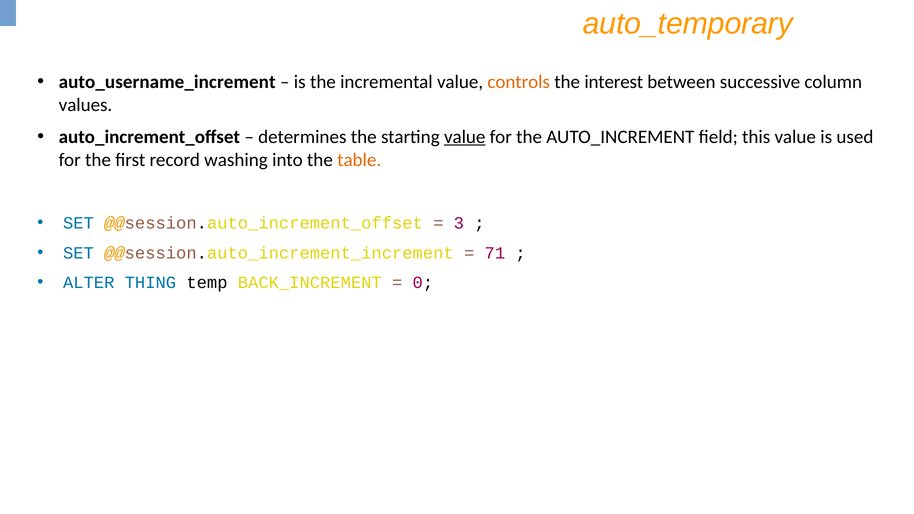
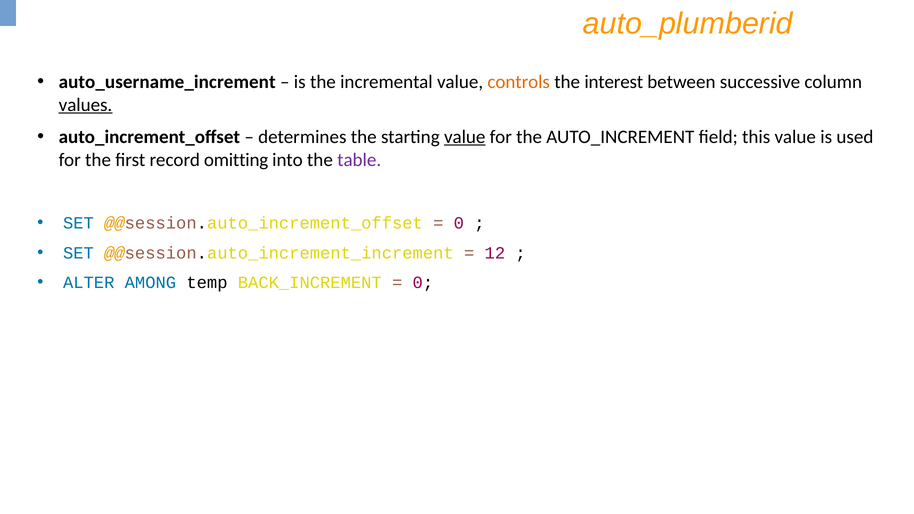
auto_temporary: auto_temporary -> auto_plumberid (688, 24)
values underline: none -> present (85, 105)
washing: washing -> omitting (236, 160)
table colour: orange -> purple (359, 160)
3: 3 -> 0 (459, 223)
71: 71 -> 12 (495, 253)
THING: THING -> AMONG (150, 283)
